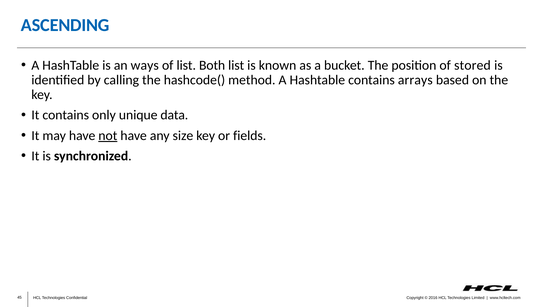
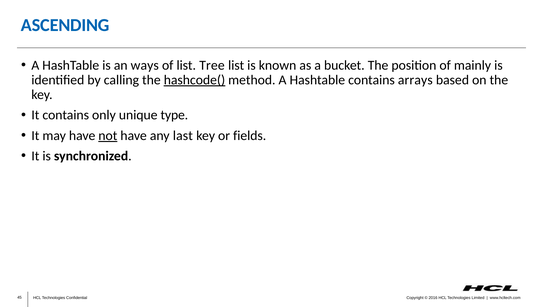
Both: Both -> Tree (212, 65)
stored: stored -> mainly (473, 65)
hashcode( underline: none -> present (194, 80)
data: data -> type (174, 115)
size: size -> last (183, 136)
